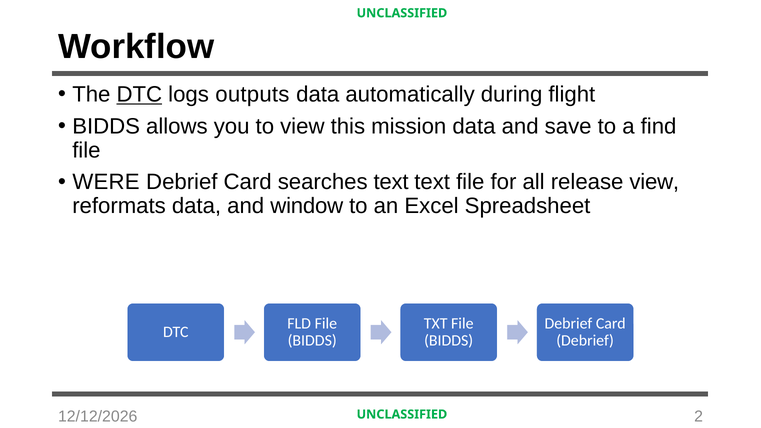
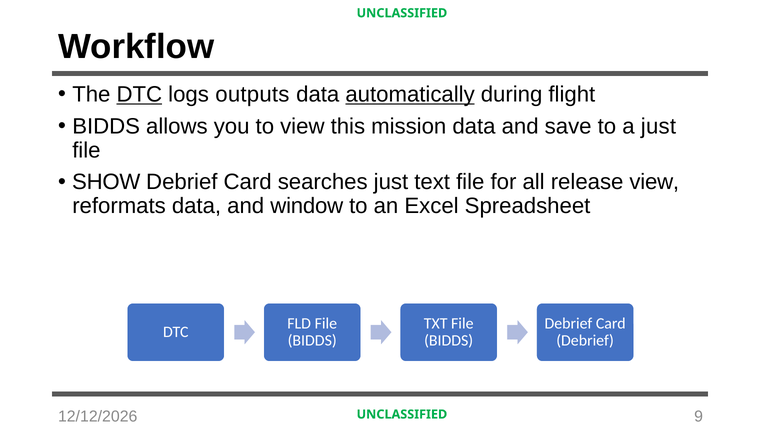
automatically underline: none -> present (410, 94)
a find: find -> just (658, 126)
WERE: WERE -> SHOW (106, 182)
searches text: text -> just (391, 182)
2: 2 -> 9 (699, 417)
